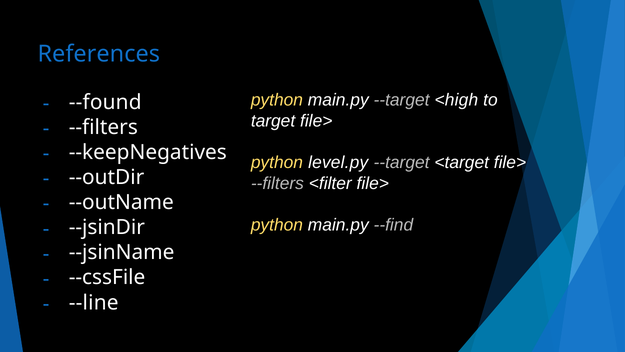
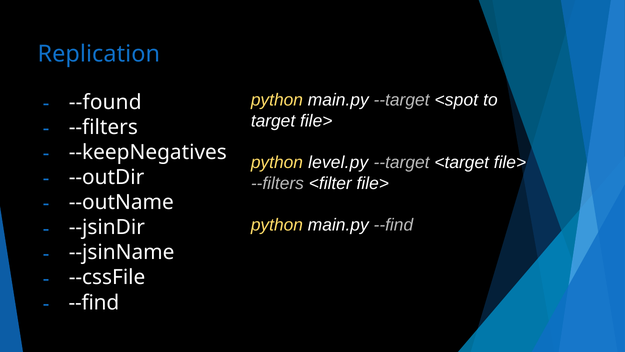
References: References -> Replication (99, 54)
<high: <high -> <spot (456, 100)
--line: --line -> --find (94, 302)
